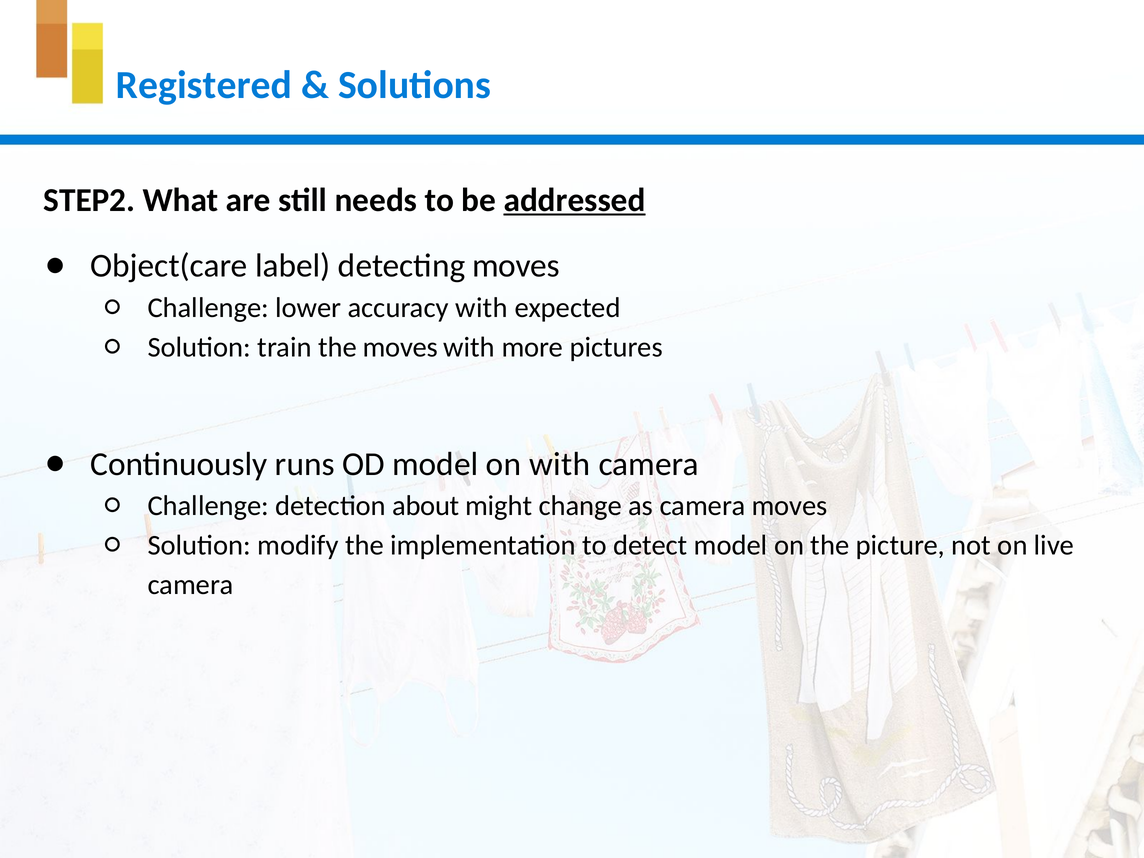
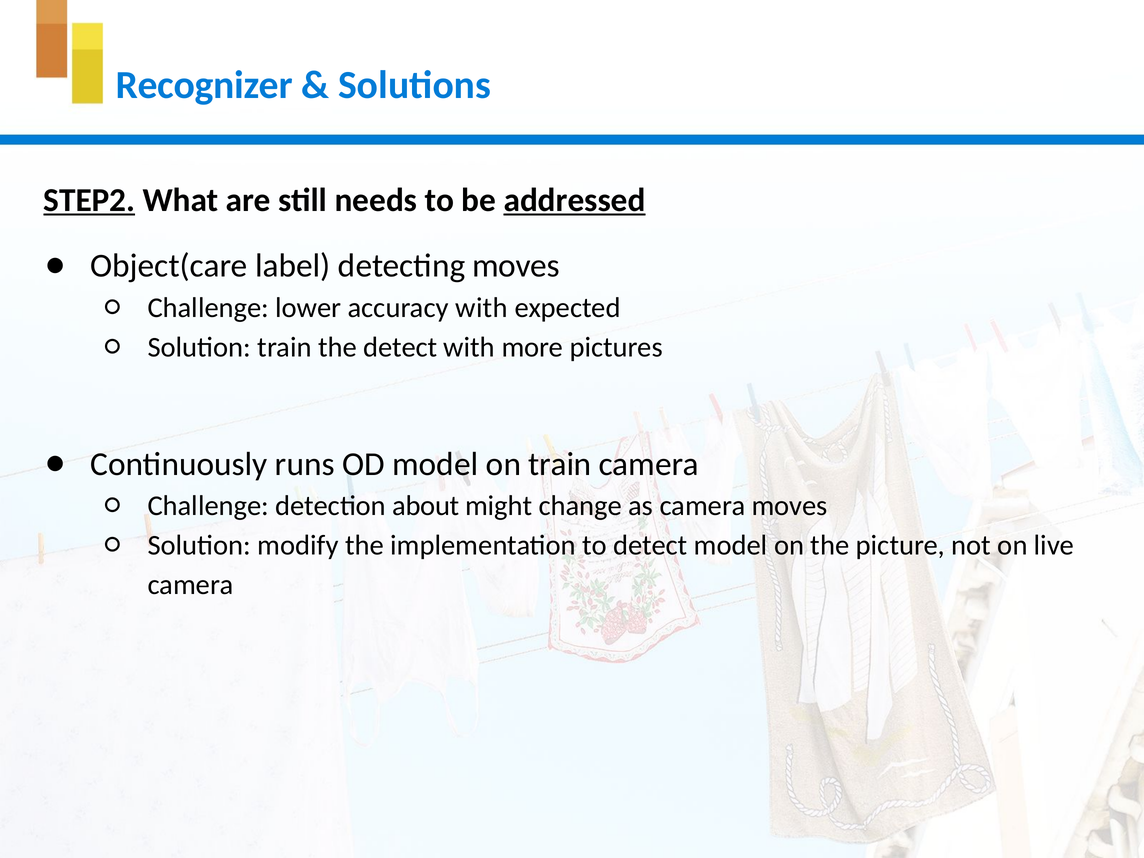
Registered: Registered -> Recognizer (204, 85)
STEP2 underline: none -> present (89, 200)
the moves: moves -> detect (400, 347)
on with: with -> train (560, 464)
